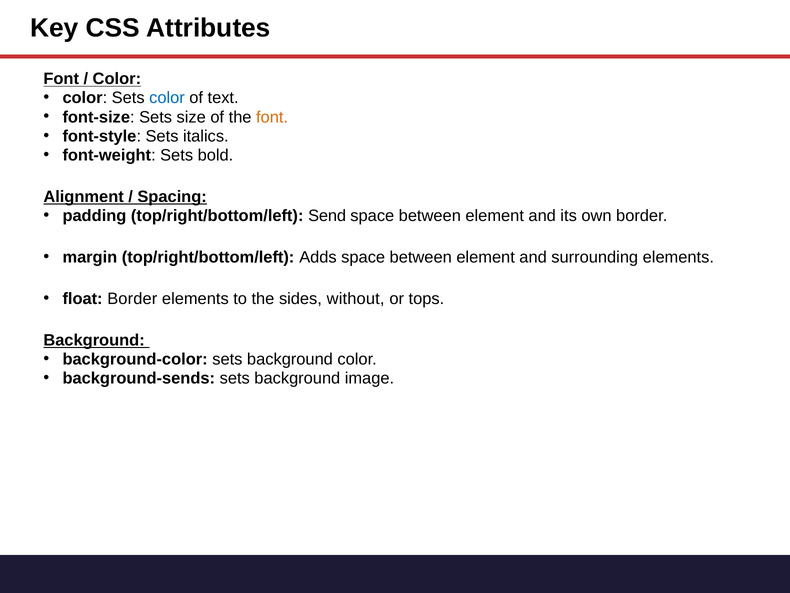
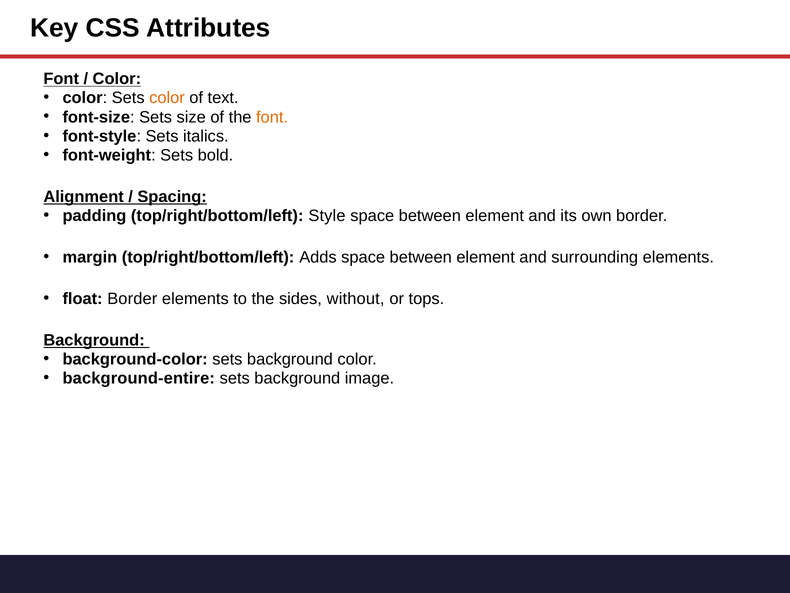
color colour: blue -> orange (167, 98)
Send: Send -> Style (327, 216)
background-sends: background-sends -> background-entire (139, 378)
